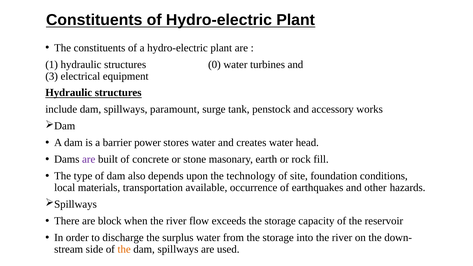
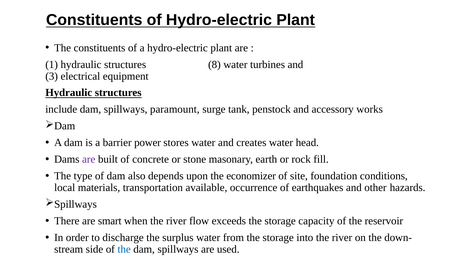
0: 0 -> 8 (214, 64)
technology: technology -> economizer (251, 176)
block: block -> smart (110, 221)
the colour: orange -> blue (124, 249)
